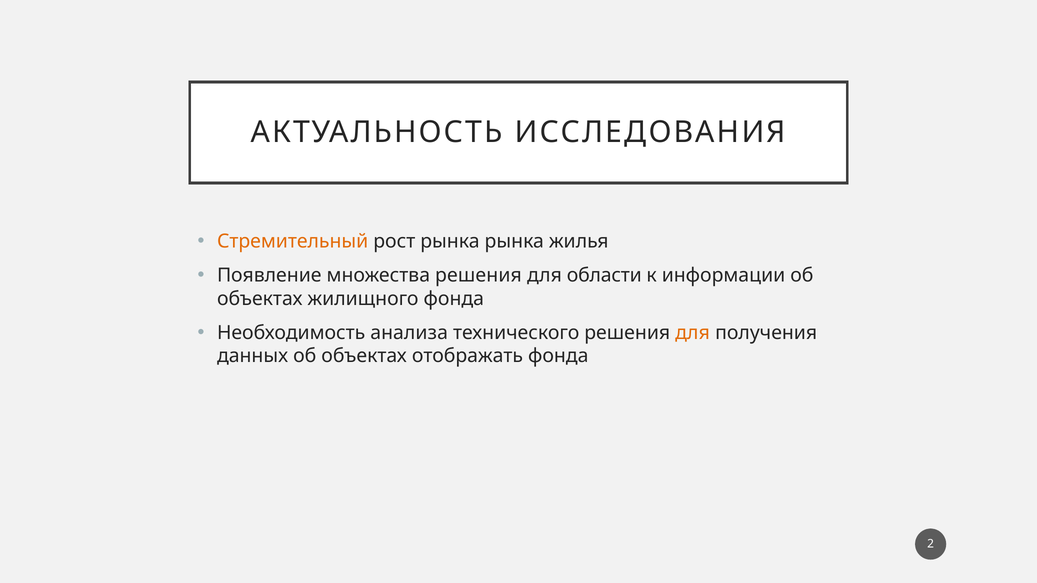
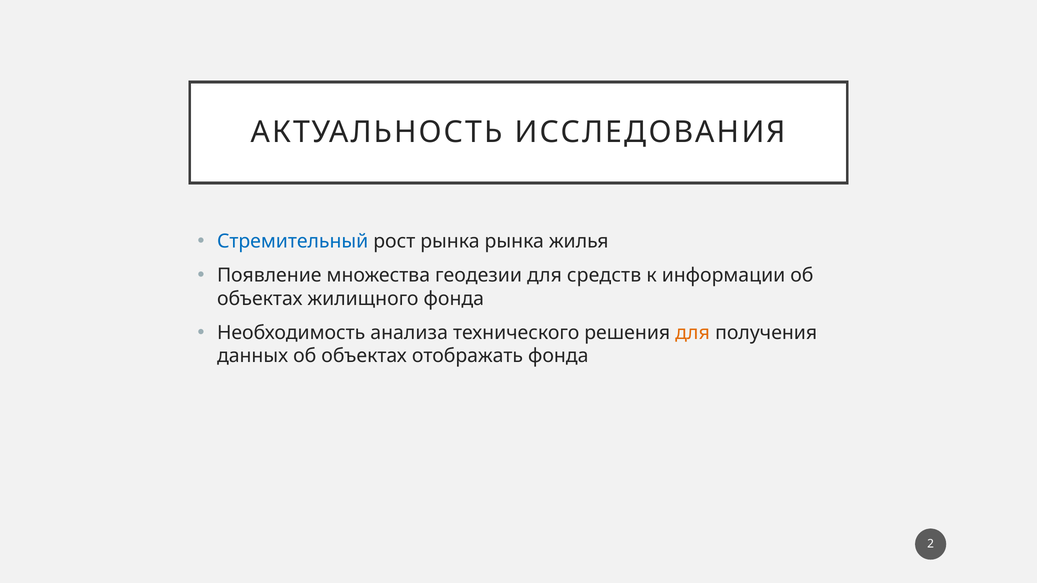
Стремительный colour: orange -> blue (293, 241)
множества решения: решения -> геодезии (479, 275)
области: области -> средств (604, 275)
